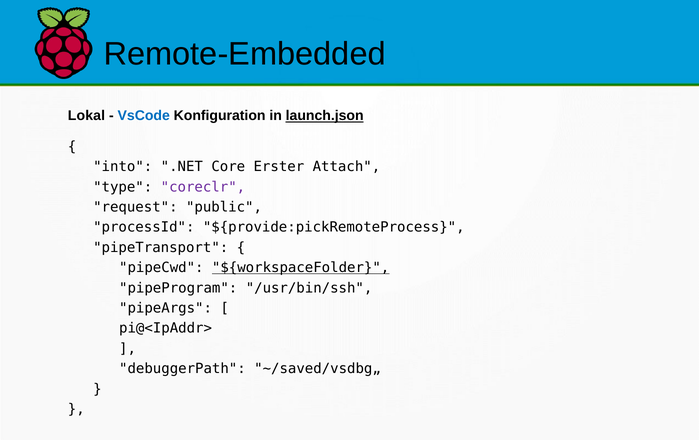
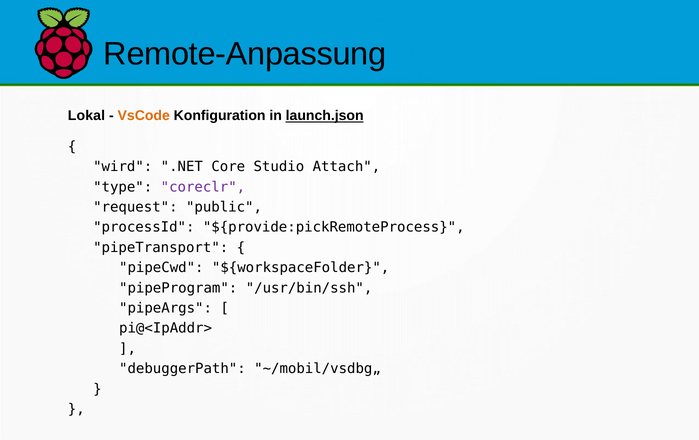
Remote-Embedded: Remote-Embedded -> Remote-Anpassung (245, 54)
VsCode colour: blue -> orange (144, 116)
into: into -> wird (123, 167)
Erster: Erster -> Studio (279, 167)
${workspaceFolder underline: present -> none (301, 268)
~/saved/vsdbg„: ~/saved/vsdbg„ -> ~/mobil/vsdbg„ (318, 369)
